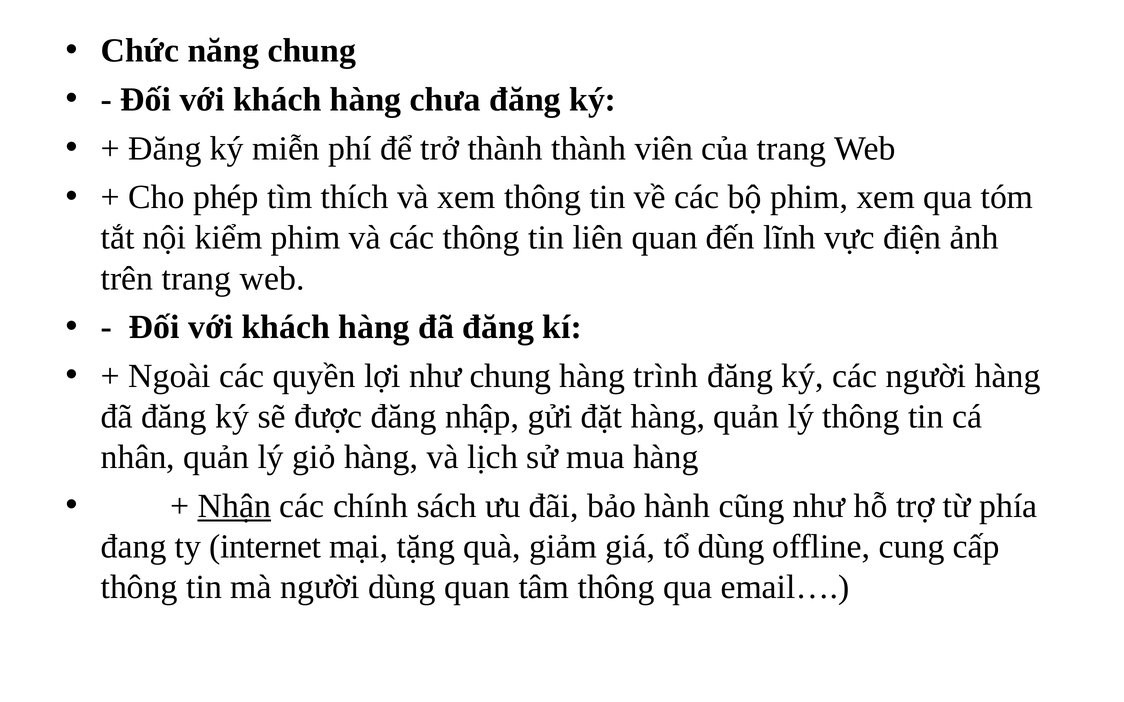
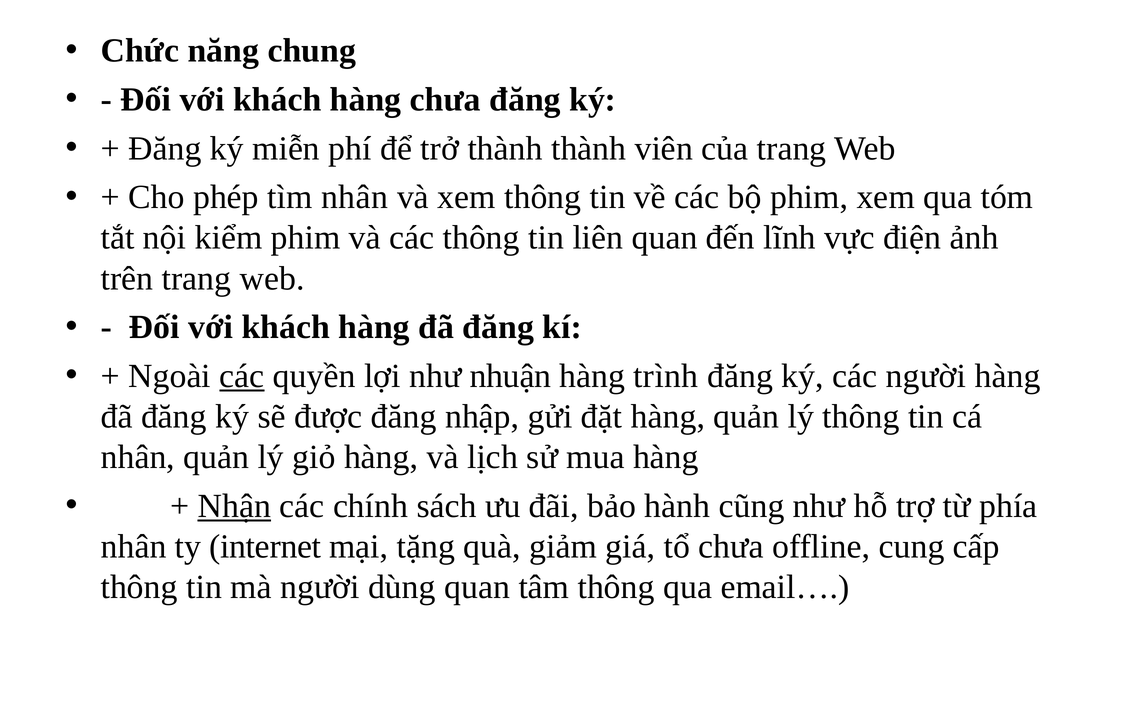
tìm thích: thích -> nhân (355, 197)
các underline: none -> present (242, 376)
như chung: chung -> nhuận (510, 376)
đang: đang -> nhân (134, 547)
tổ dùng: dùng -> chưa (731, 547)
